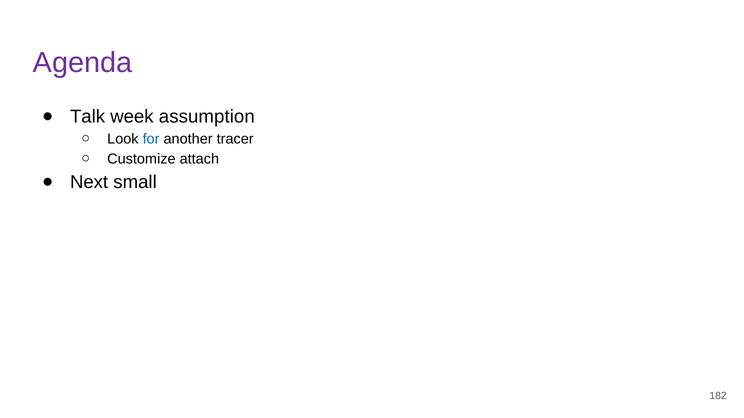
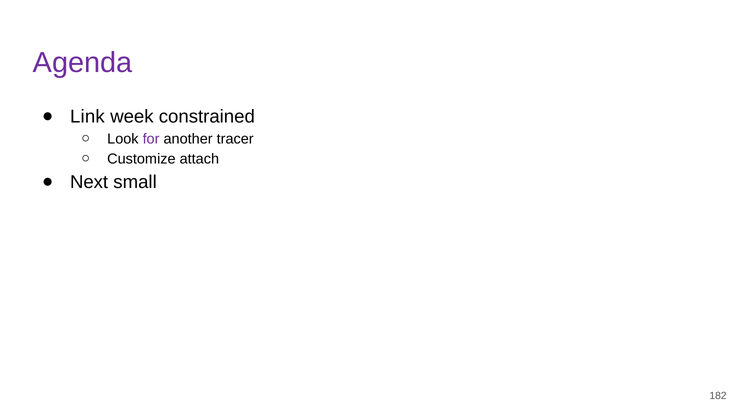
Talk: Talk -> Link (87, 117)
assumption: assumption -> constrained (207, 117)
for colour: blue -> purple (151, 139)
